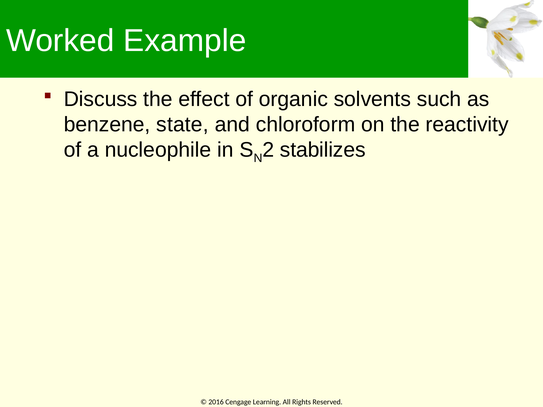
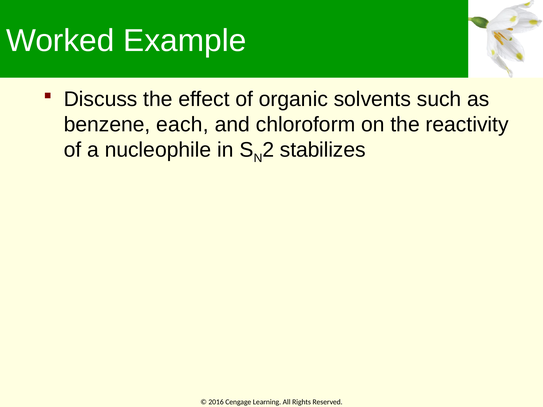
state: state -> each (183, 125)
